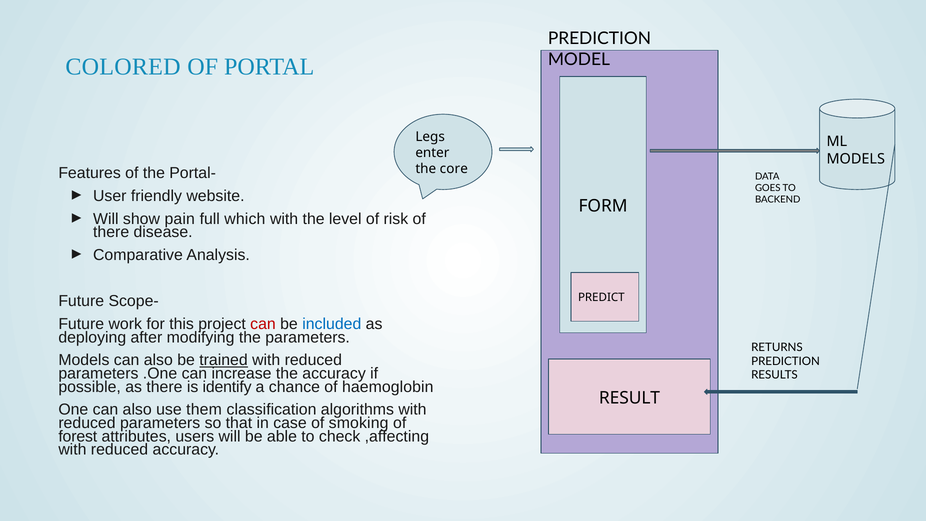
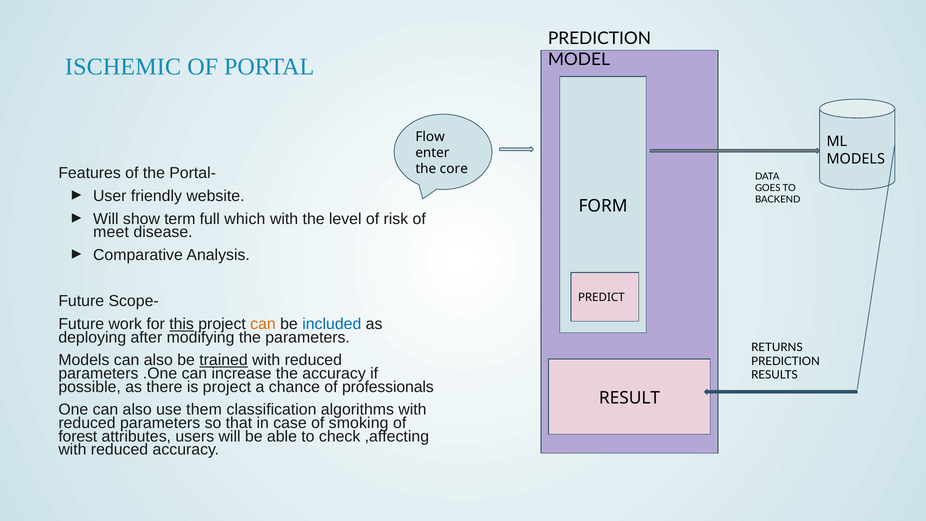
COLORED: COLORED -> ISCHEMIC (123, 67)
Legs: Legs -> Flow (430, 137)
pain: pain -> term (180, 219)
there: there -> meet (111, 232)
this underline: none -> present (182, 324)
can colour: red -> orange (263, 324)
is identify: identify -> project (227, 387)
haemoglobin: haemoglobin -> professionals (388, 387)
